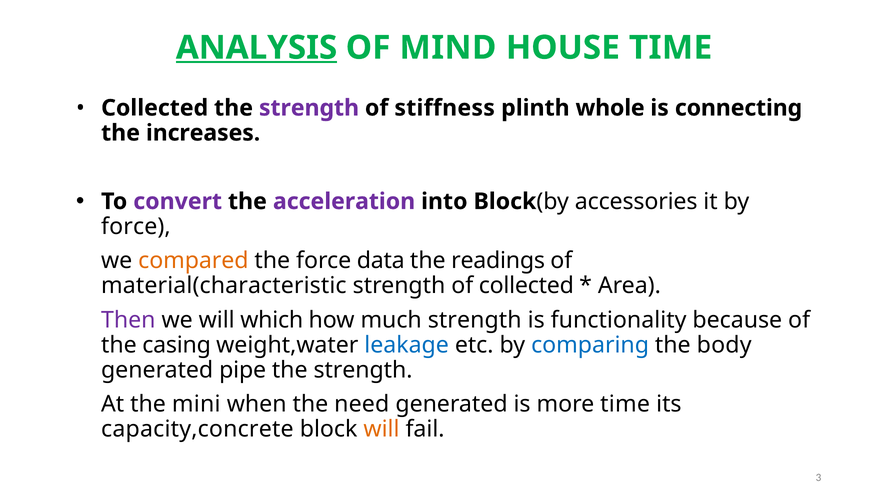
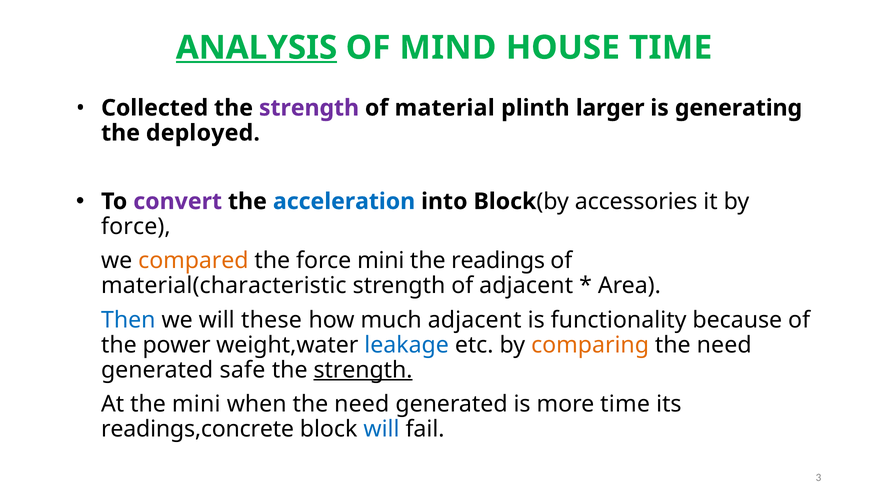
stiffness: stiffness -> material (445, 108)
whole: whole -> larger (610, 108)
connecting: connecting -> generating (738, 108)
increases: increases -> deployed (203, 133)
acceleration colour: purple -> blue (344, 201)
force data: data -> mini (381, 261)
of collected: collected -> adjacent (526, 286)
Then colour: purple -> blue (128, 320)
which: which -> these (272, 320)
much strength: strength -> adjacent (475, 320)
casing: casing -> power (177, 345)
comparing colour: blue -> orange (590, 345)
body: body -> need (724, 345)
pipe: pipe -> safe (242, 370)
strength underline: none -> present (363, 370)
capacity,concrete: capacity,concrete -> readings,concrete (198, 429)
will colour: orange -> blue (381, 429)
